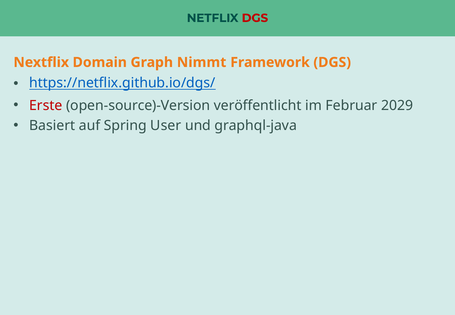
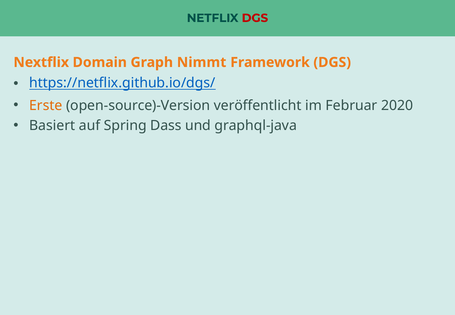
Erste colour: red -> orange (46, 105)
2029: 2029 -> 2020 (397, 105)
User: User -> Dass (166, 126)
